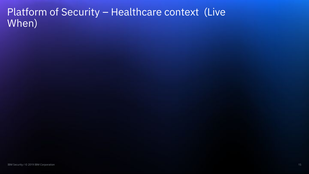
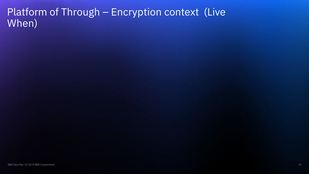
of Security: Security -> Through (81, 12)
Healthcare: Healthcare -> Encryption (136, 12)
